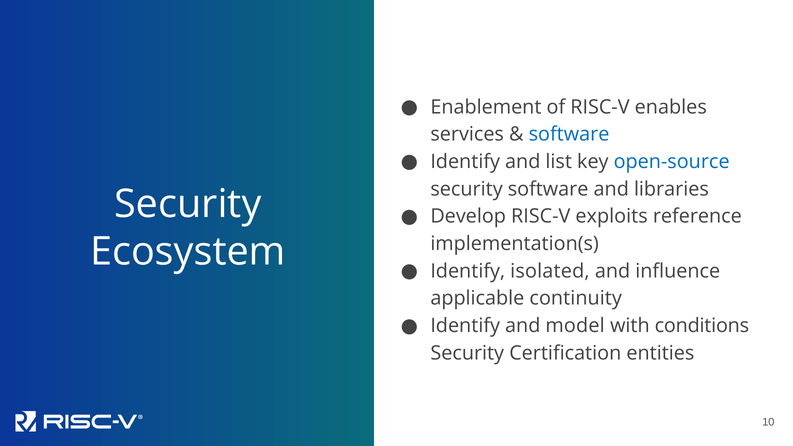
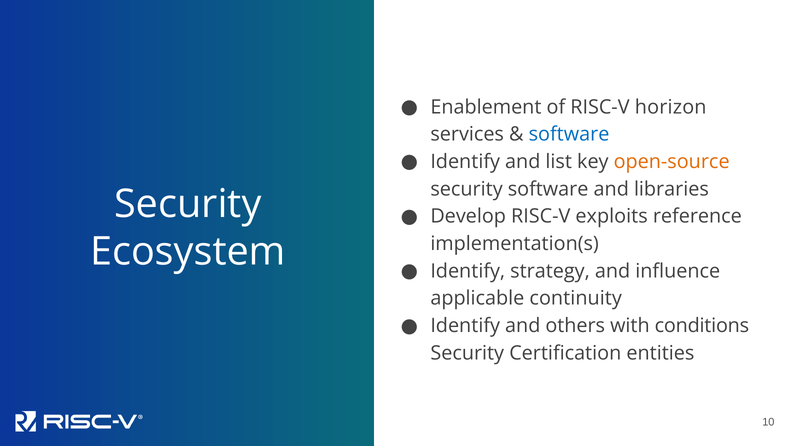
enables: enables -> horizon (671, 107)
open-source colour: blue -> orange (672, 162)
isolated: isolated -> strategy (550, 271)
model: model -> others (575, 326)
